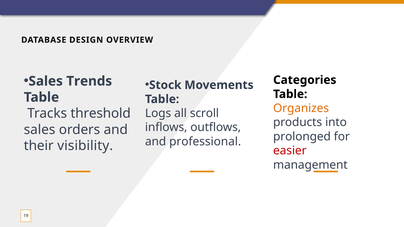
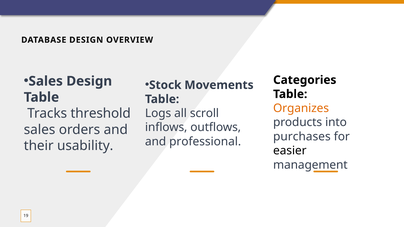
Sales Trends: Trends -> Design (89, 81)
prolonged: prolonged -> purchases (302, 137)
visibility: visibility -> usability (85, 146)
easier colour: red -> black (290, 151)
